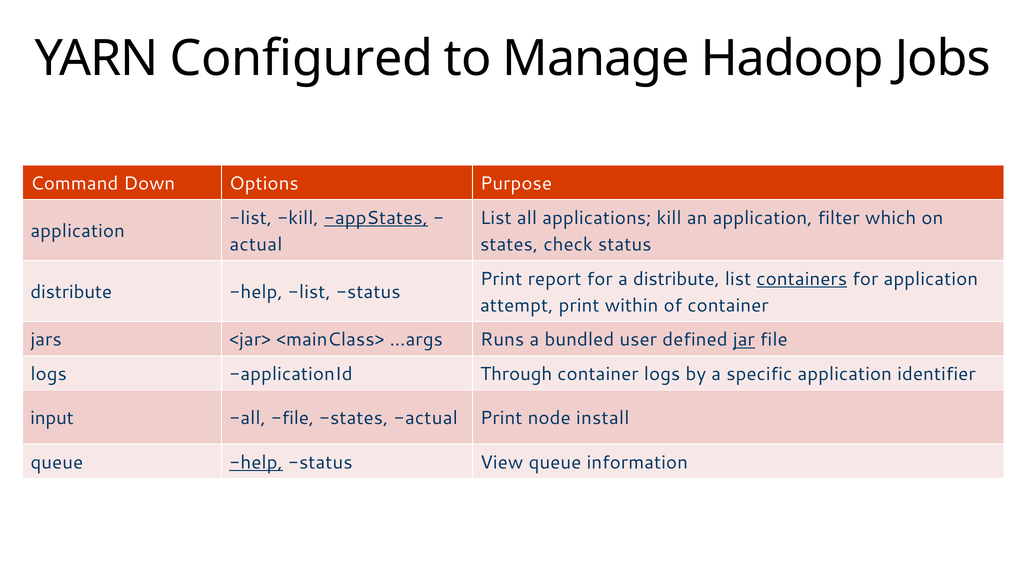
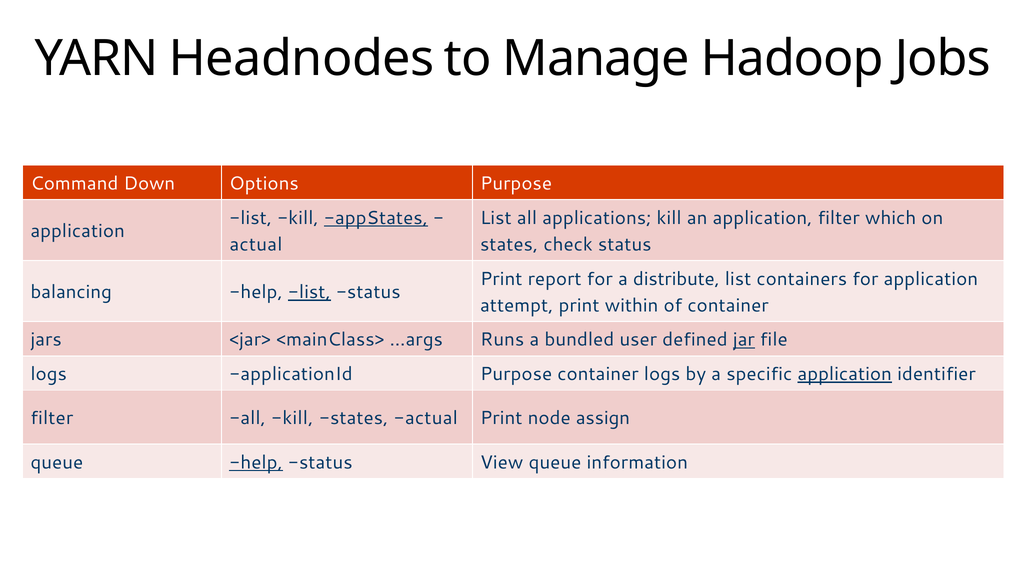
Configured: Configured -> Headnodes (302, 59)
containers underline: present -> none (802, 279)
distribute: distribute -> balancing (71, 292)
list underline: none -> present (309, 292)
applicationId Through: Through -> Purpose (516, 374)
application underline: none -> present (845, 374)
input: input -> filter (52, 419)
all file: file -> kill (292, 419)
install: install -> assign (603, 419)
